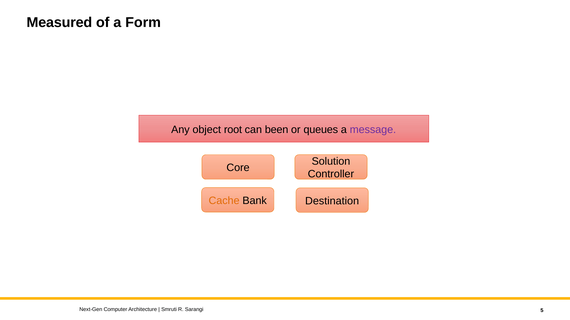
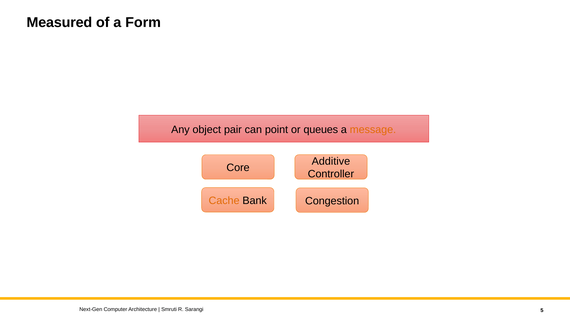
root: root -> pair (233, 130)
been: been -> point (277, 130)
message colour: purple -> orange (373, 130)
Solution: Solution -> Additive (331, 162)
Destination: Destination -> Congestion (332, 201)
